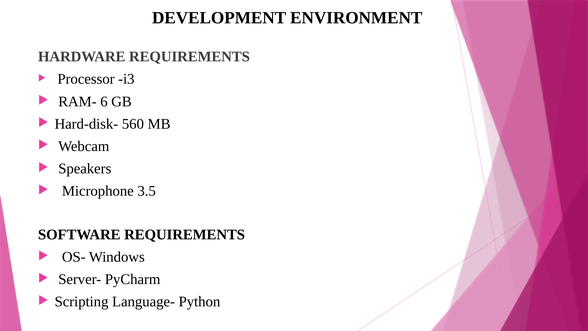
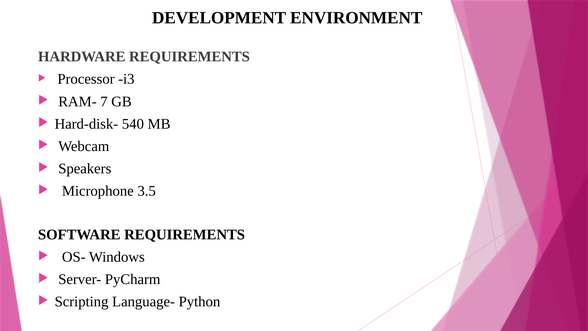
6: 6 -> 7 (104, 101)
560: 560 -> 540 (133, 124)
